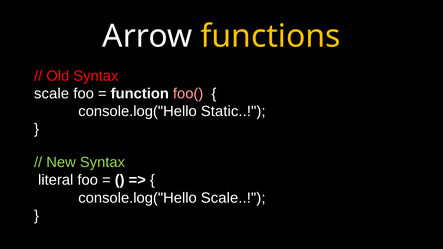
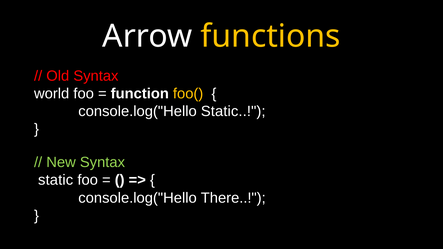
scale: scale -> world (52, 94)
foo( colour: pink -> yellow (188, 94)
literal: literal -> static (56, 180)
console.log("Hello Scale: Scale -> There (233, 198)
